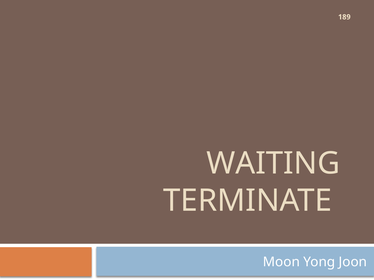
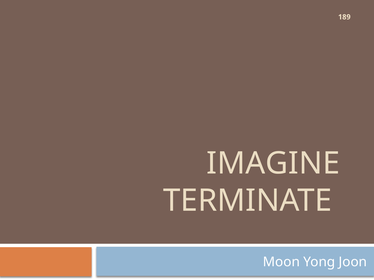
WAITING: WAITING -> IMAGINE (273, 164)
